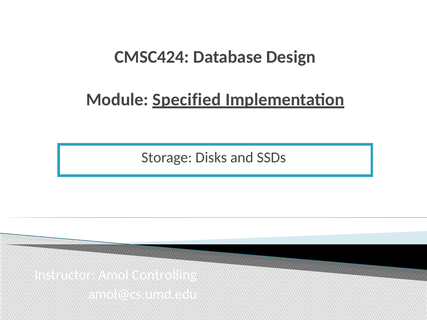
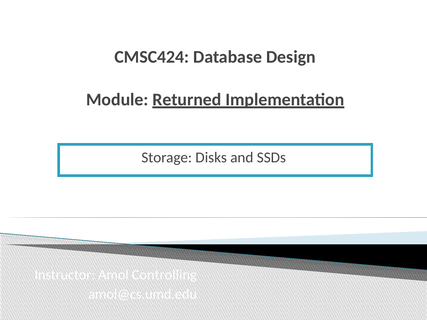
Specified: Specified -> Returned (187, 100)
